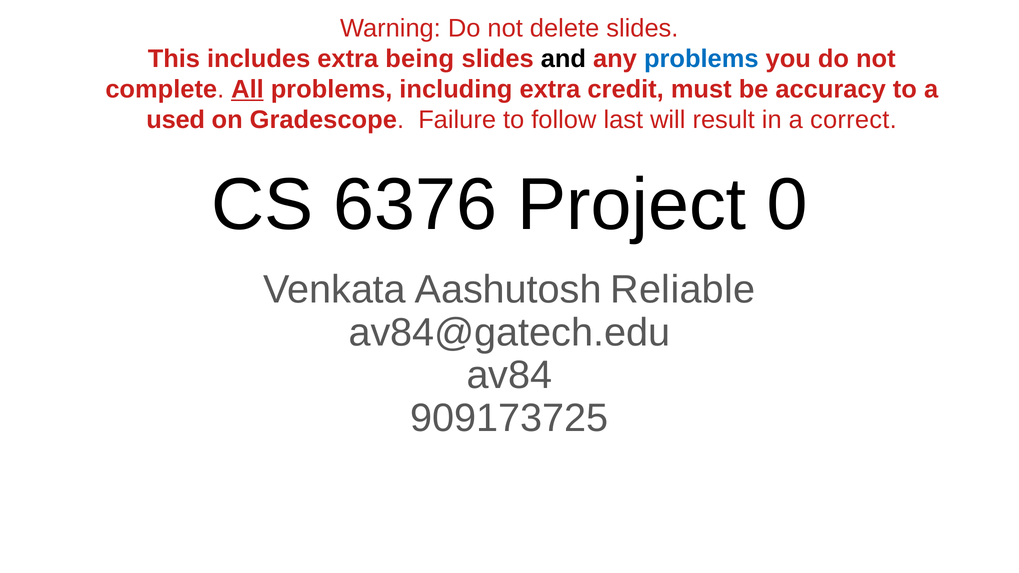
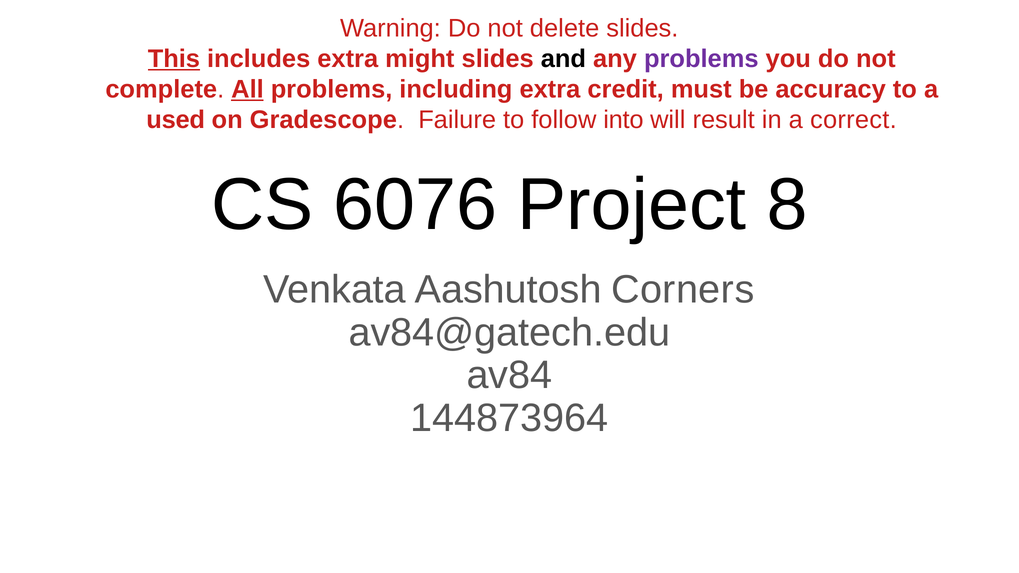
This underline: none -> present (174, 59)
being: being -> might (420, 59)
problems colour: blue -> purple (701, 59)
last: last -> into (623, 120)
6376: 6376 -> 6076 (415, 205)
0: 0 -> 8 (787, 205)
Reliable: Reliable -> Corners (683, 290)
909173725: 909173725 -> 144873964 (509, 418)
